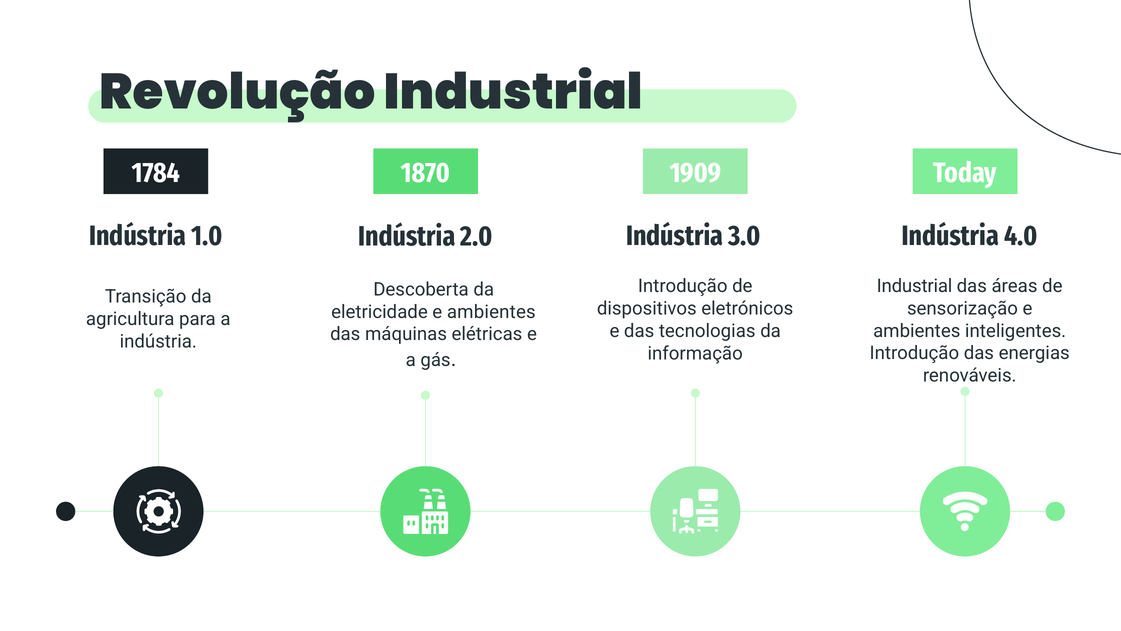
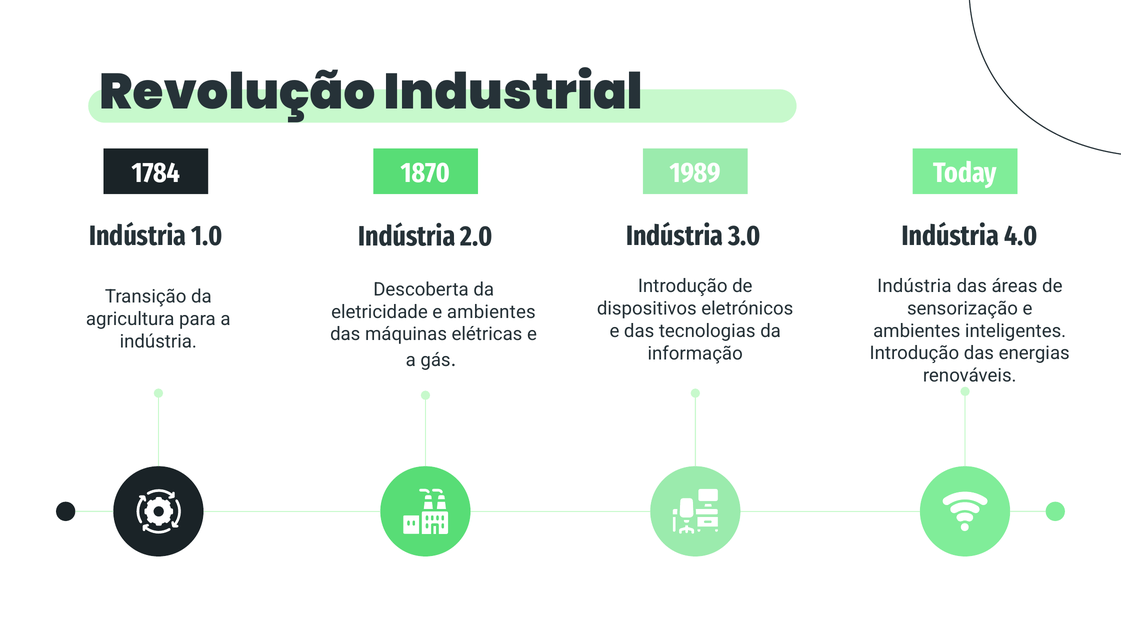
1909: 1909 -> 1989 (695, 173)
Industrial: Industrial -> Indústria (914, 286)
